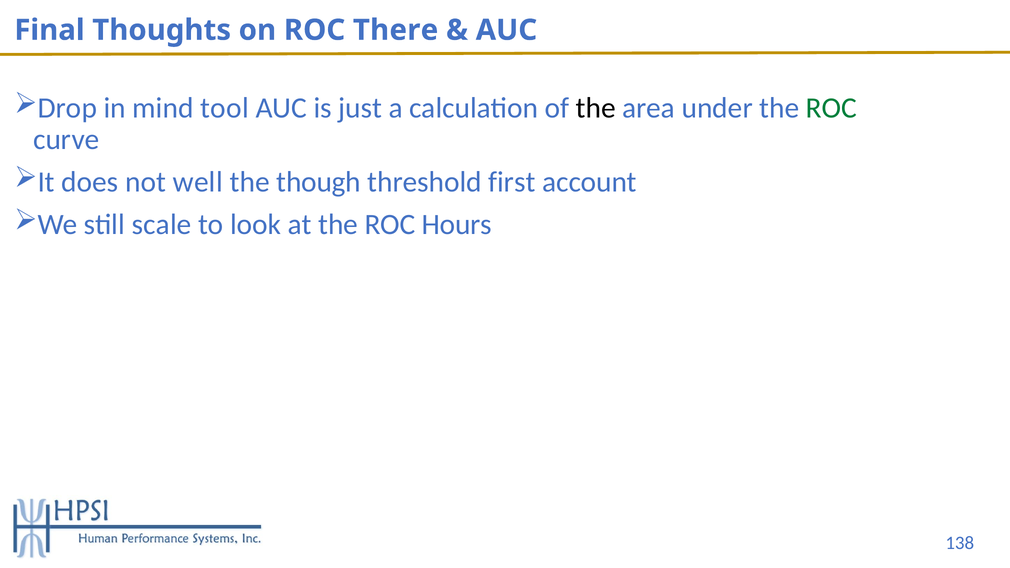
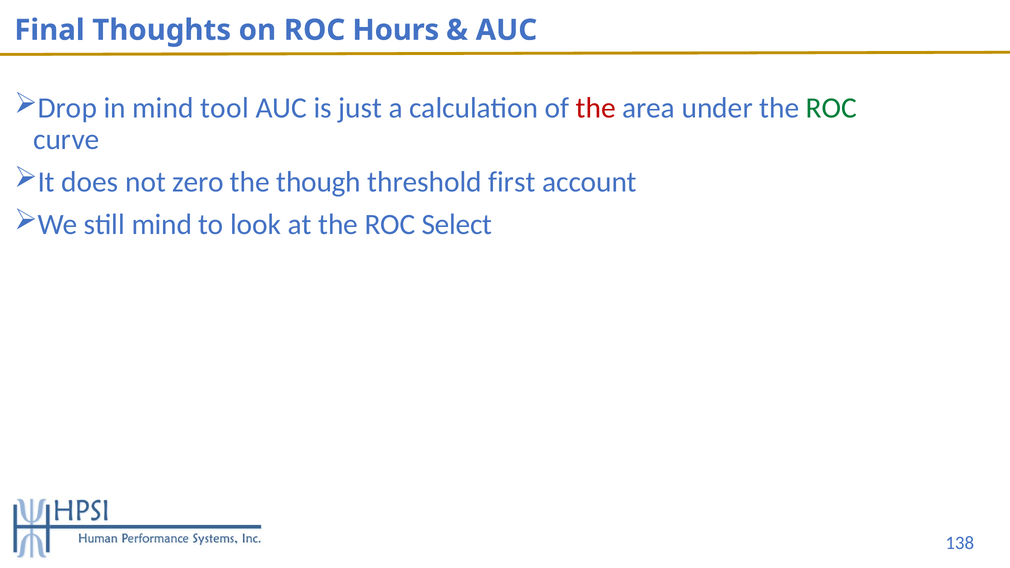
There: There -> Hours (396, 30)
the colour: black -> red (596, 108)
well: well -> zero (198, 182)
still scale: scale -> mind (162, 224)
Hours: Hours -> Select (457, 224)
